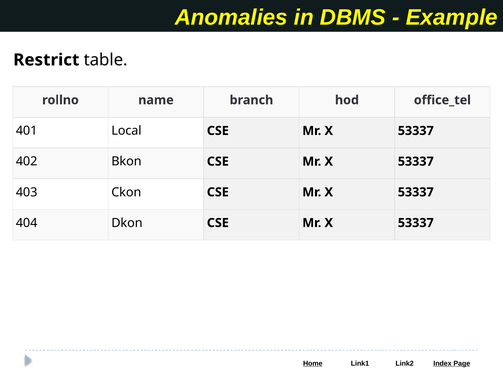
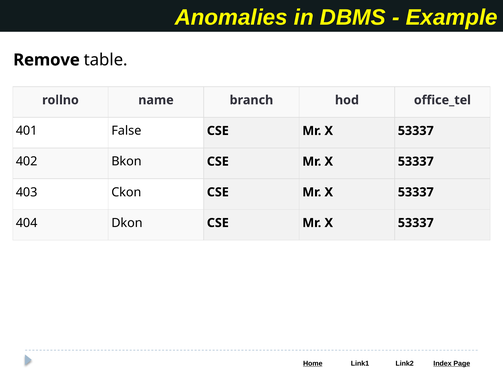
Restrict: Restrict -> Remove (46, 60)
Local: Local -> False (126, 131)
